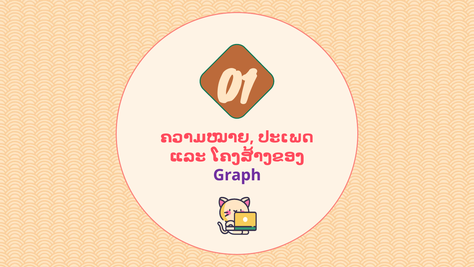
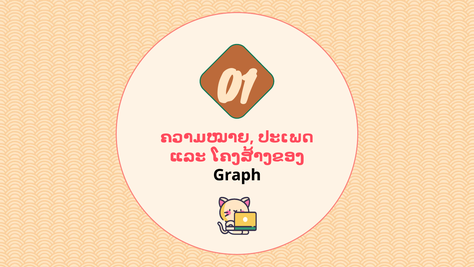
Graph colour: purple -> black (237, 175)
